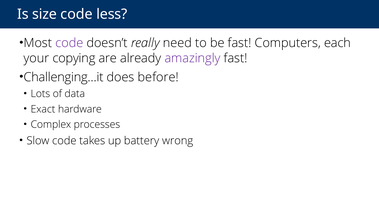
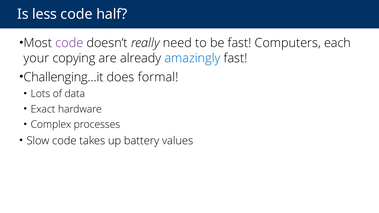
size: size -> less (45, 14)
less: less -> half (112, 14)
amazingly colour: purple -> blue (192, 58)
before: before -> formal (158, 77)
wrong: wrong -> values (178, 141)
